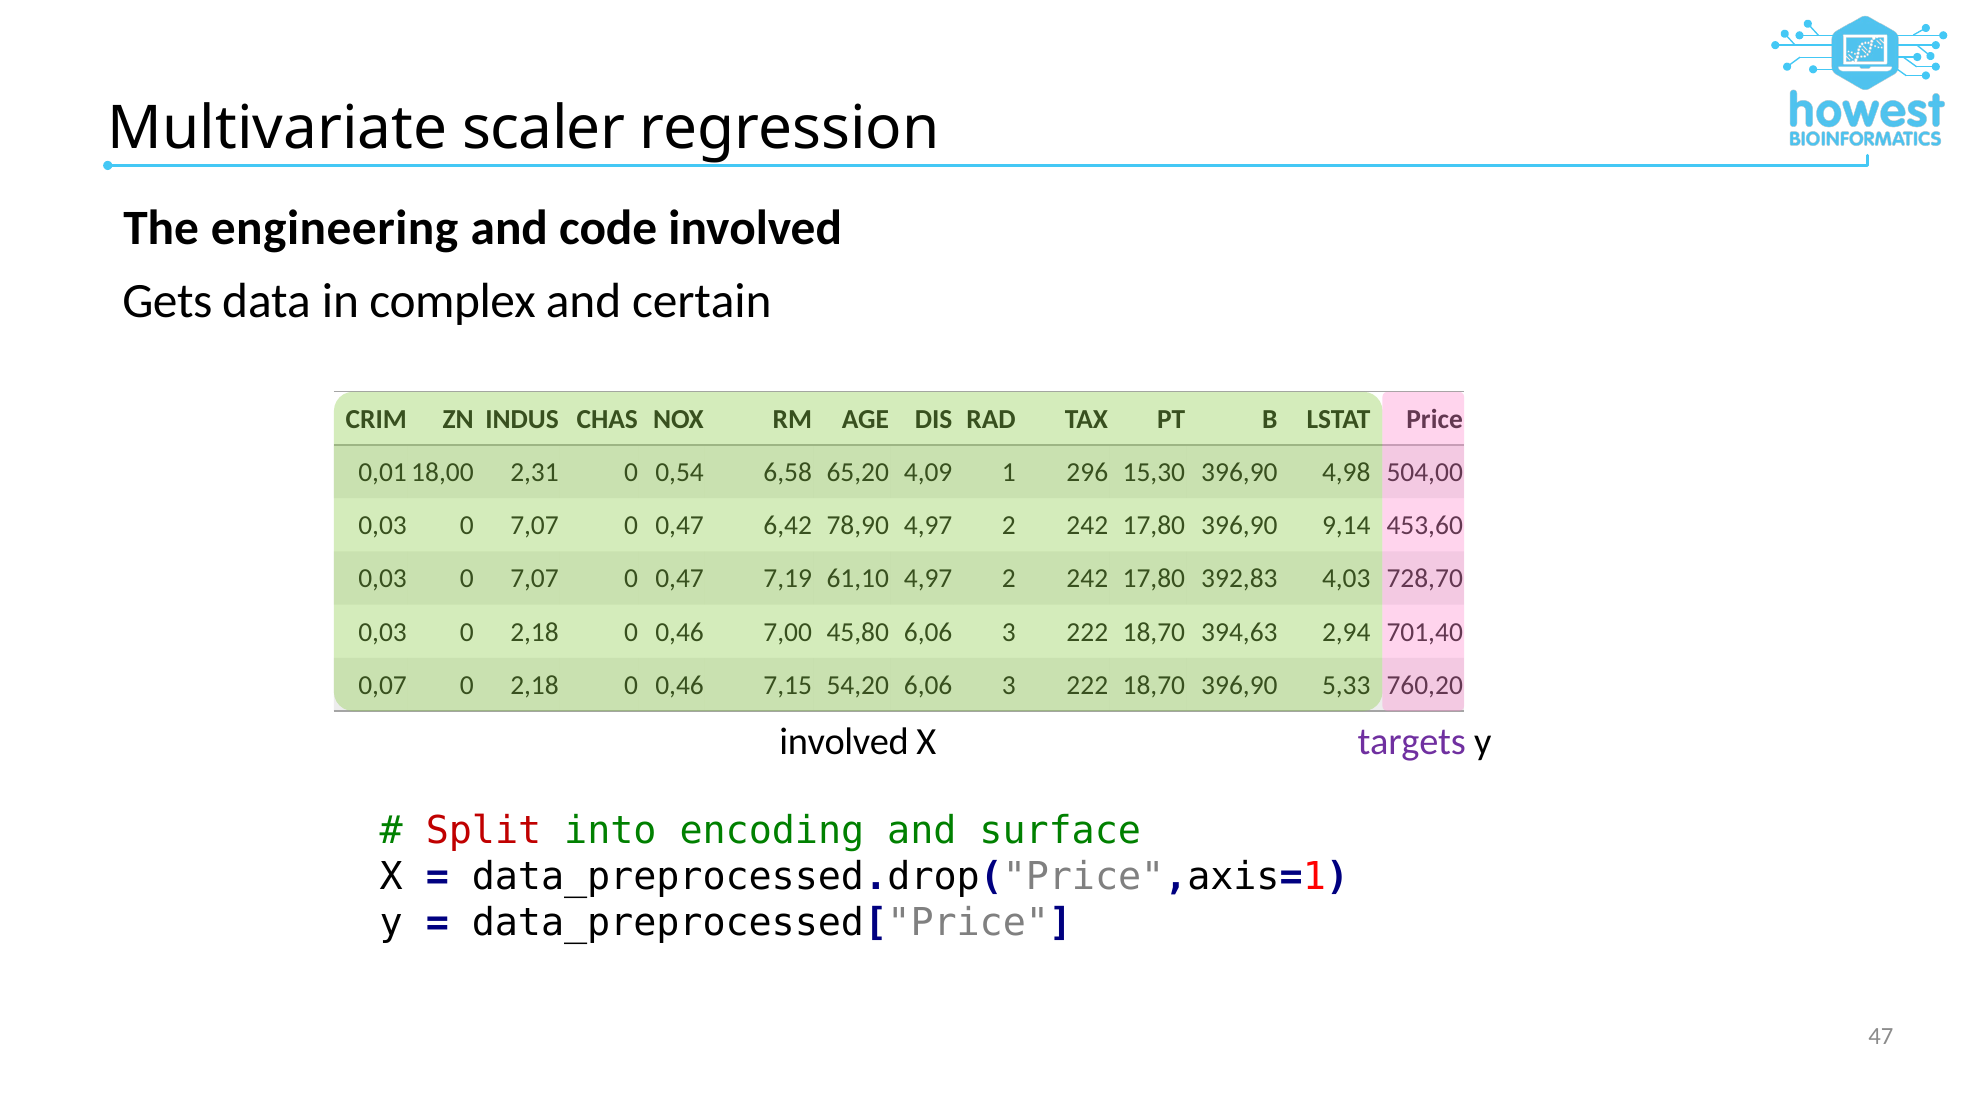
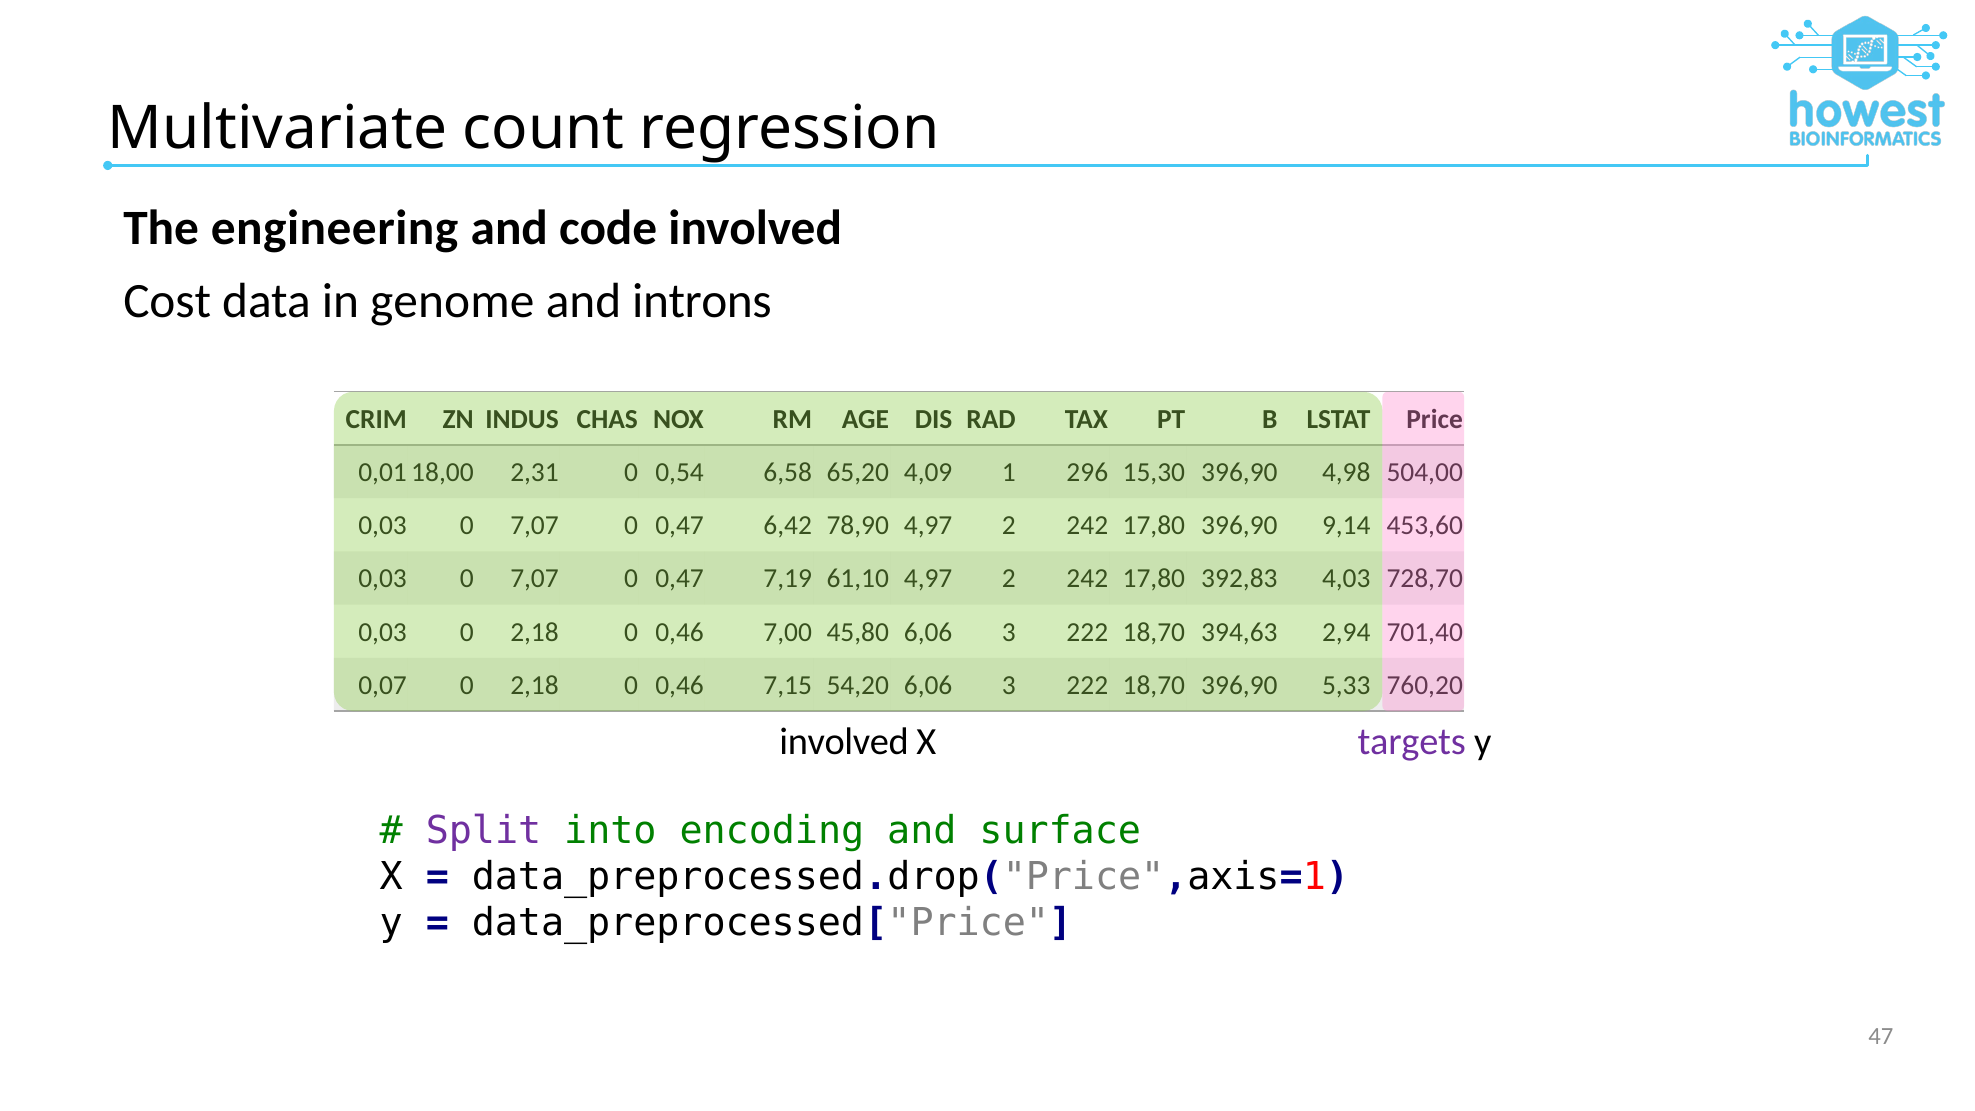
scaler: scaler -> count (544, 128)
Gets: Gets -> Cost (167, 302)
complex: complex -> genome (452, 302)
certain: certain -> introns (702, 302)
Split colour: red -> purple (483, 830)
